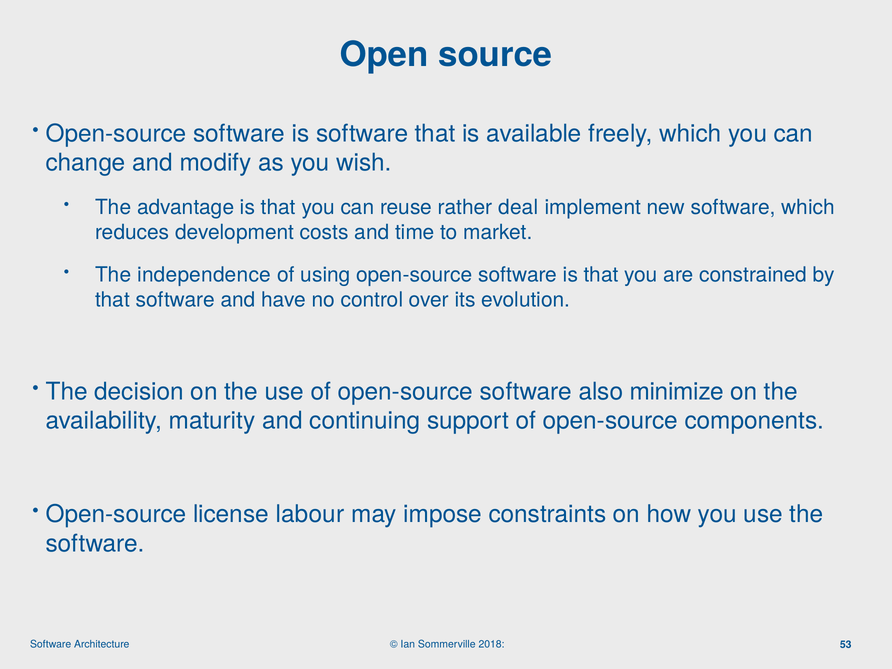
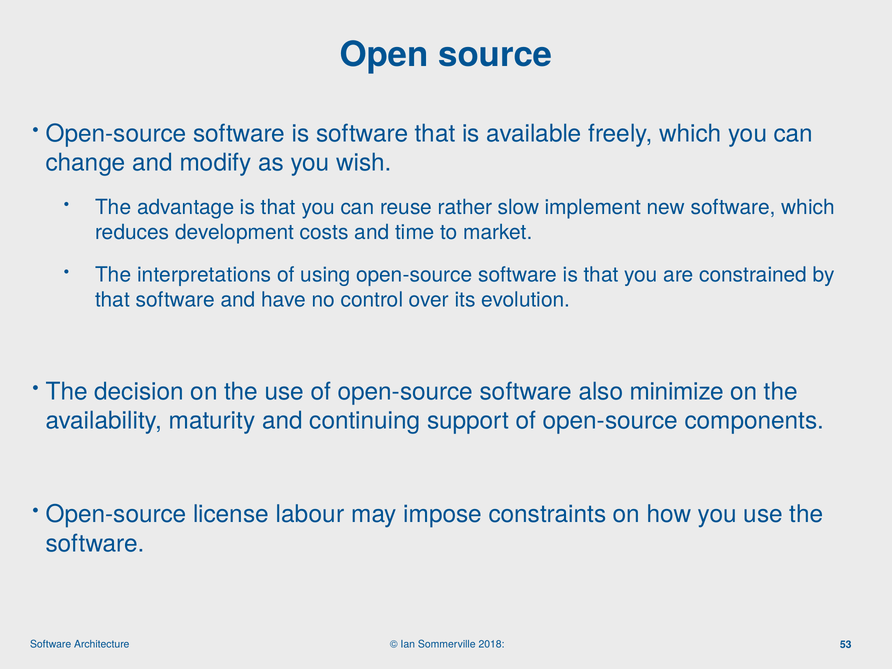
deal: deal -> slow (519, 207)
independence: independence -> interpretations (204, 275)
